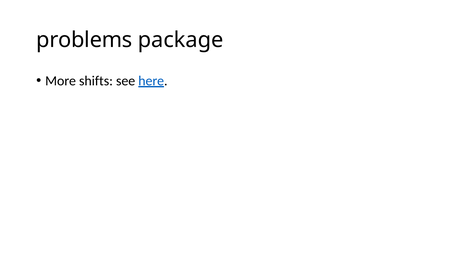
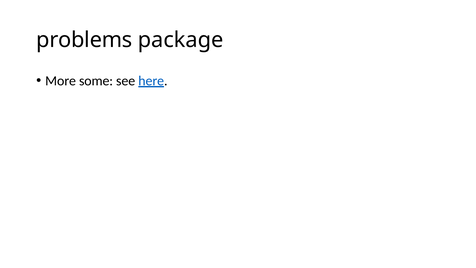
shifts: shifts -> some (96, 81)
